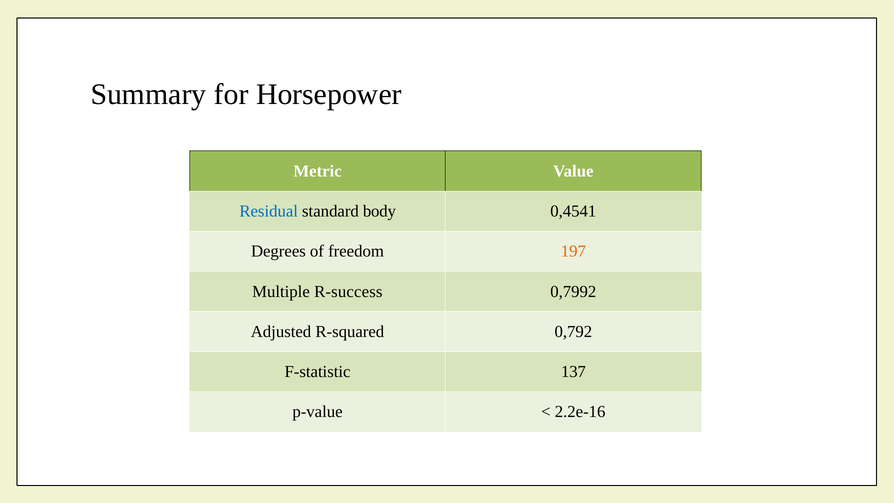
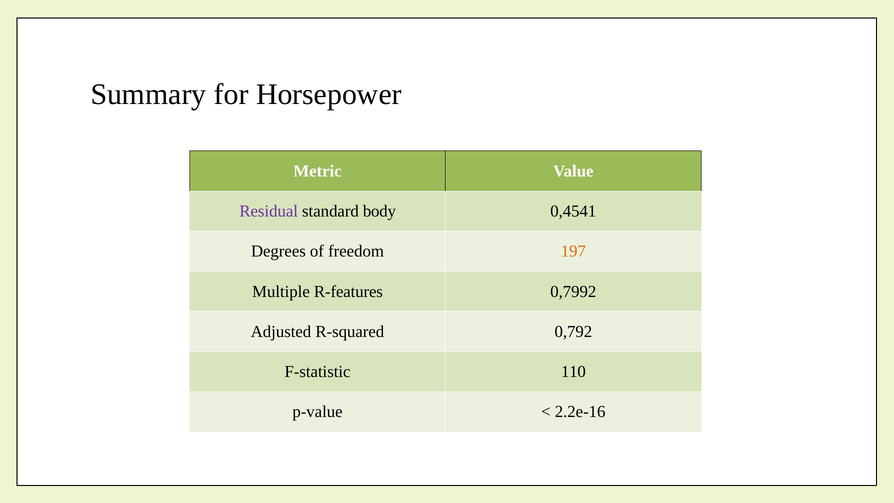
Residual colour: blue -> purple (269, 211)
R-success: R-success -> R-features (348, 291)
137: 137 -> 110 (573, 372)
